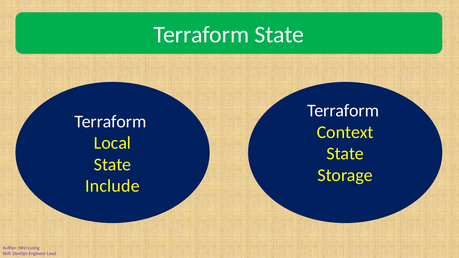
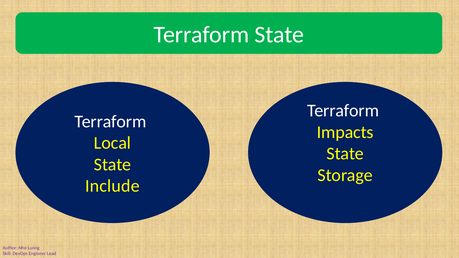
Context: Context -> Impacts (345, 132)
